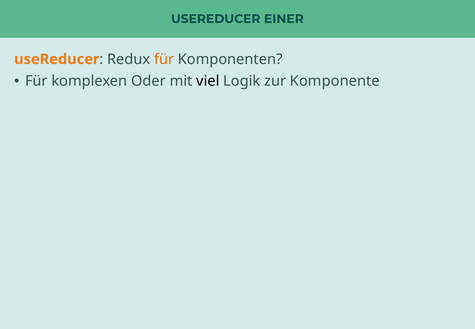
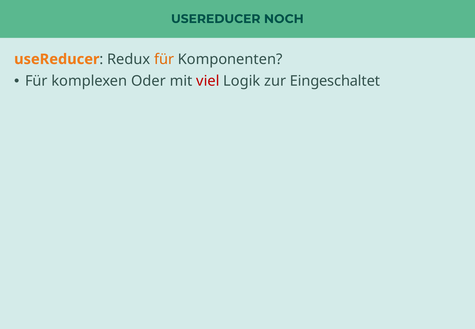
EINER: EINER -> NOCH (284, 19)
viel colour: black -> red (208, 81)
Komponente: Komponente -> Eingeschaltet (335, 81)
